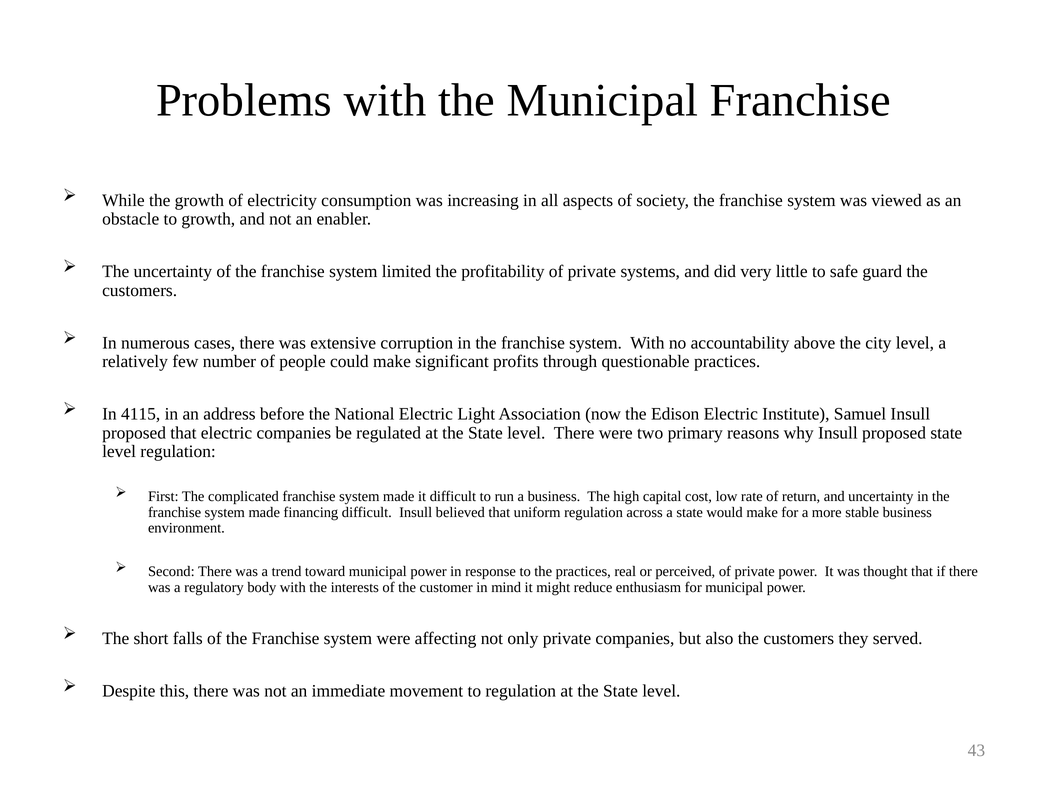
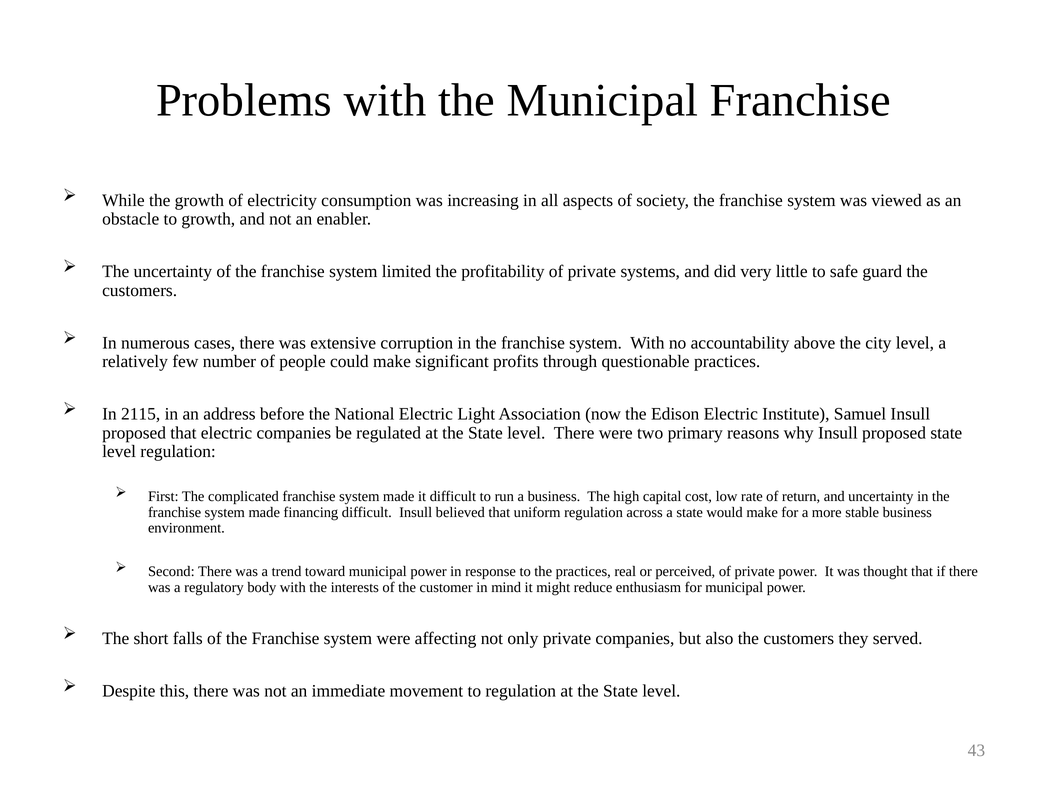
4115: 4115 -> 2115 (141, 414)
